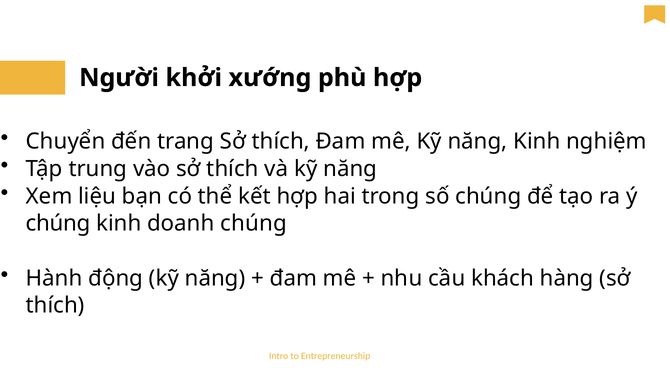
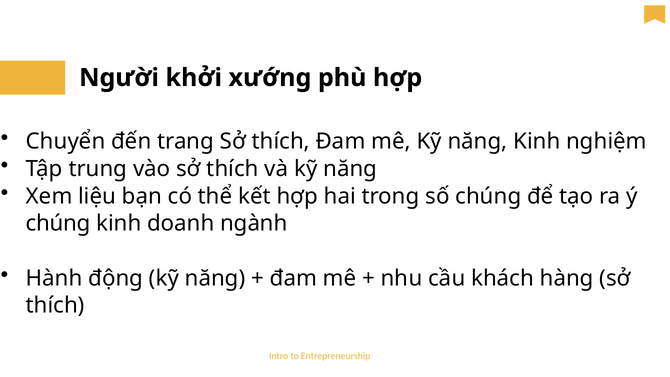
doanh chúng: chúng -> ngành (254, 223)
